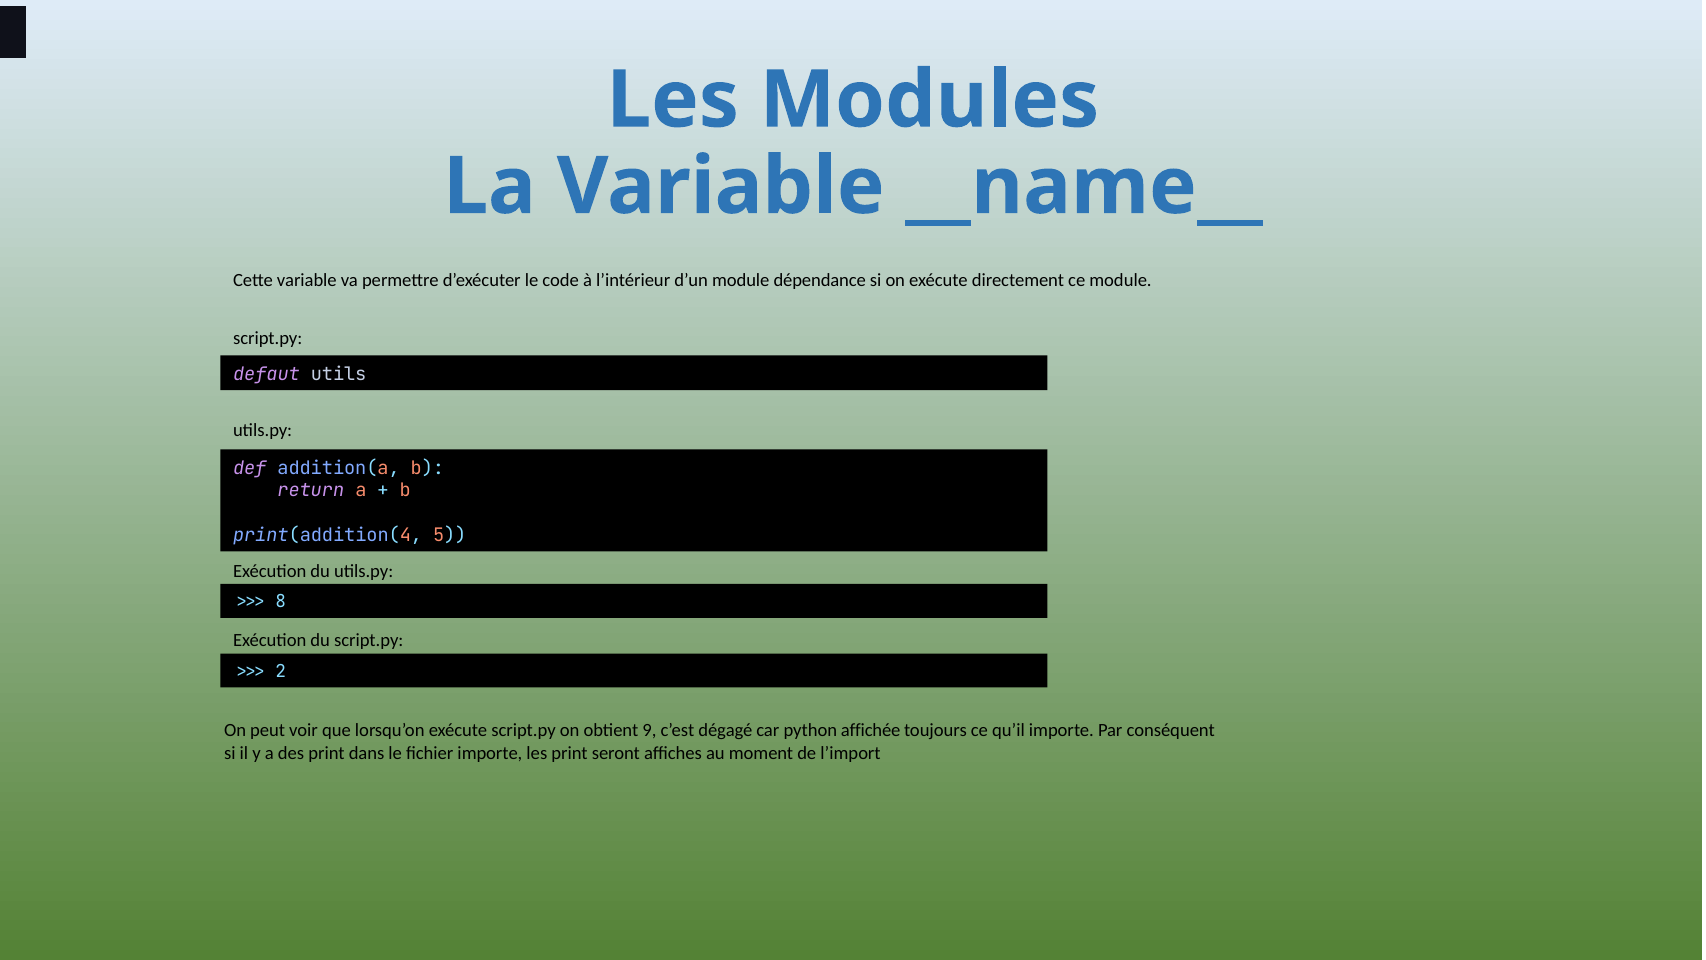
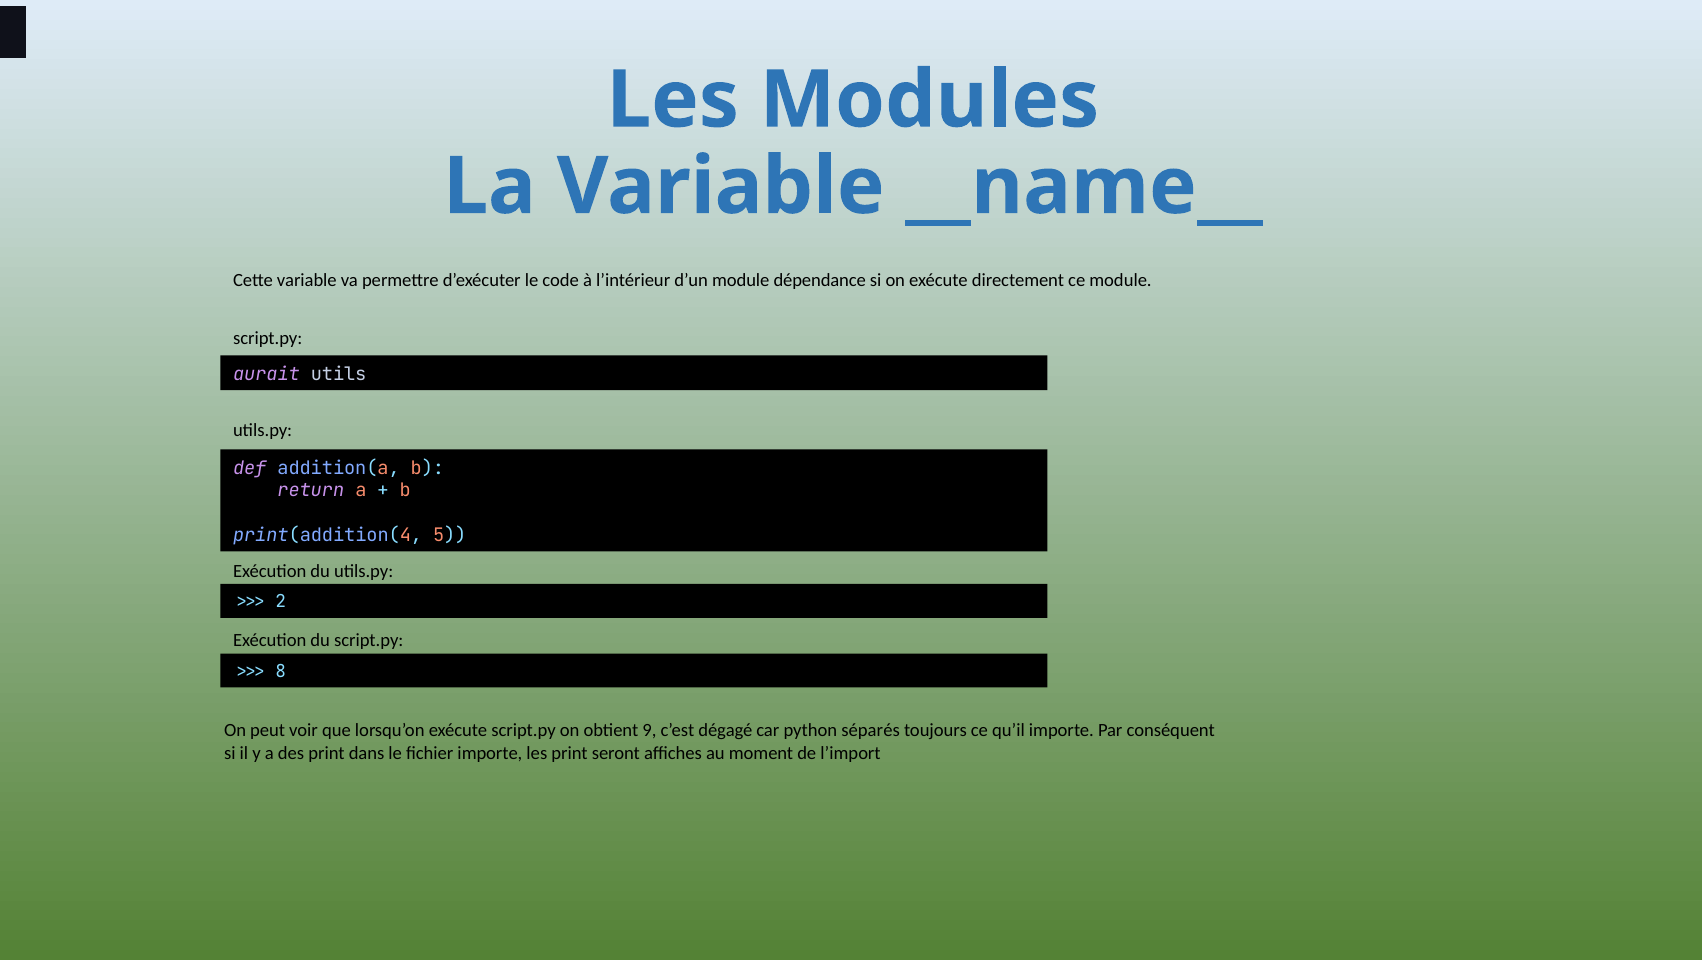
defaut: defaut -> aurait (266, 374)
8: 8 -> 2 (281, 602)
2: 2 -> 8 (281, 671)
affichée: affichée -> séparés (871, 730)
